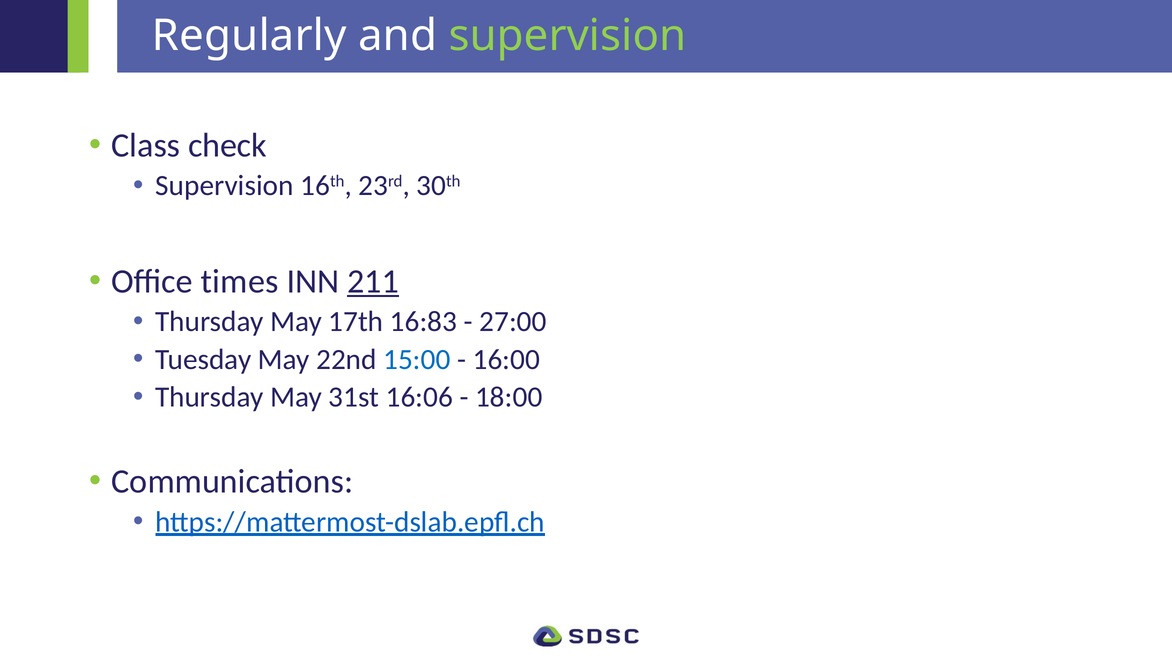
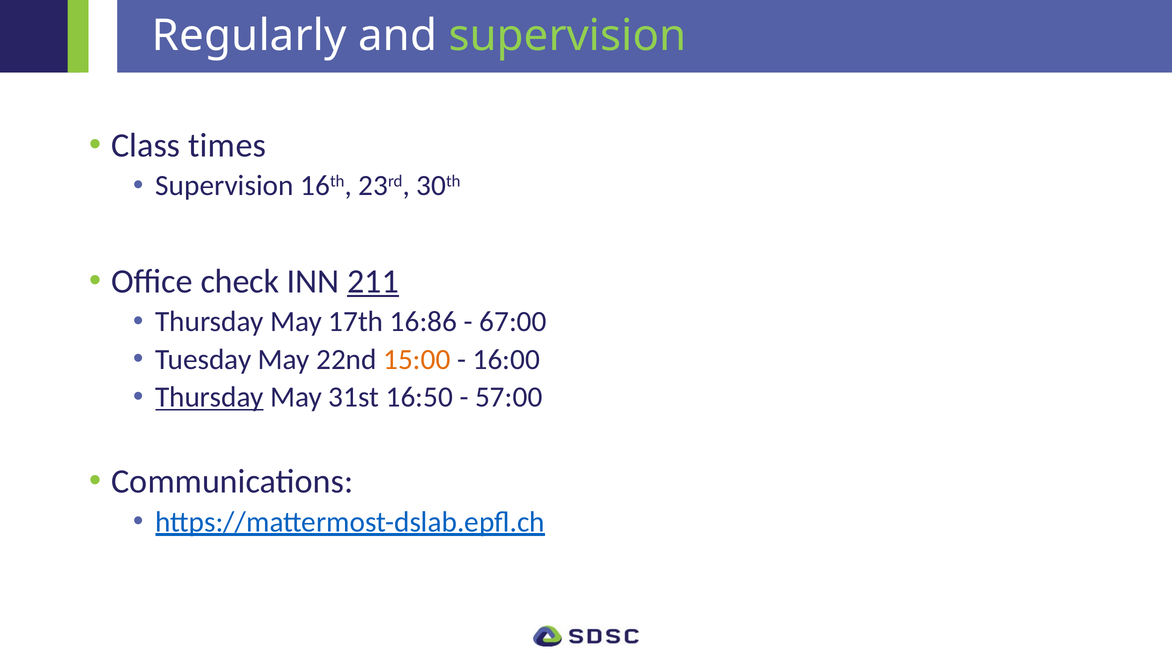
check: check -> times (227, 145)
times: times -> check (240, 281)
16:83: 16:83 -> 16:86 (424, 322)
27:00: 27:00 -> 67:00 (513, 322)
15:00 colour: blue -> orange (417, 360)
Thursday underline: none -> present (209, 397)
16:06: 16:06 -> 16:50 (419, 397)
18:00: 18:00 -> 57:00 (509, 397)
